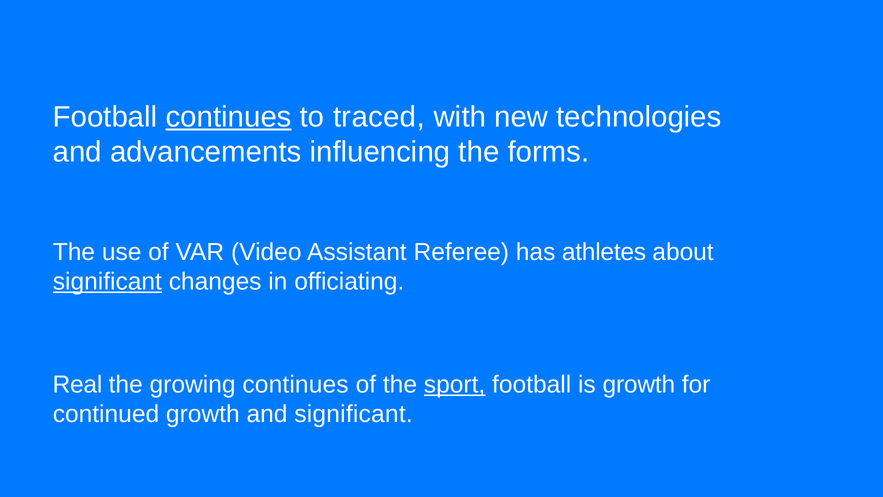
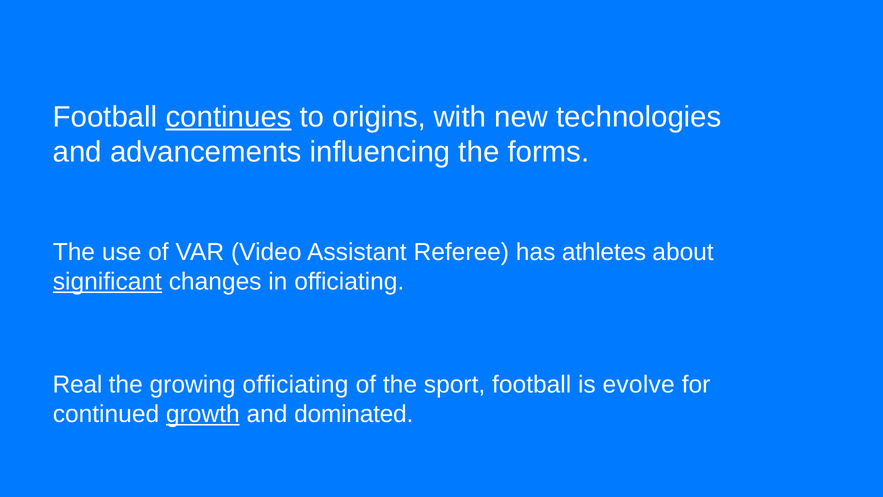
traced: traced -> origins (379, 117)
growing continues: continues -> officiating (295, 384)
sport underline: present -> none (455, 384)
is growth: growth -> evolve (639, 384)
growth underline: none -> present (203, 414)
and significant: significant -> dominated (354, 414)
